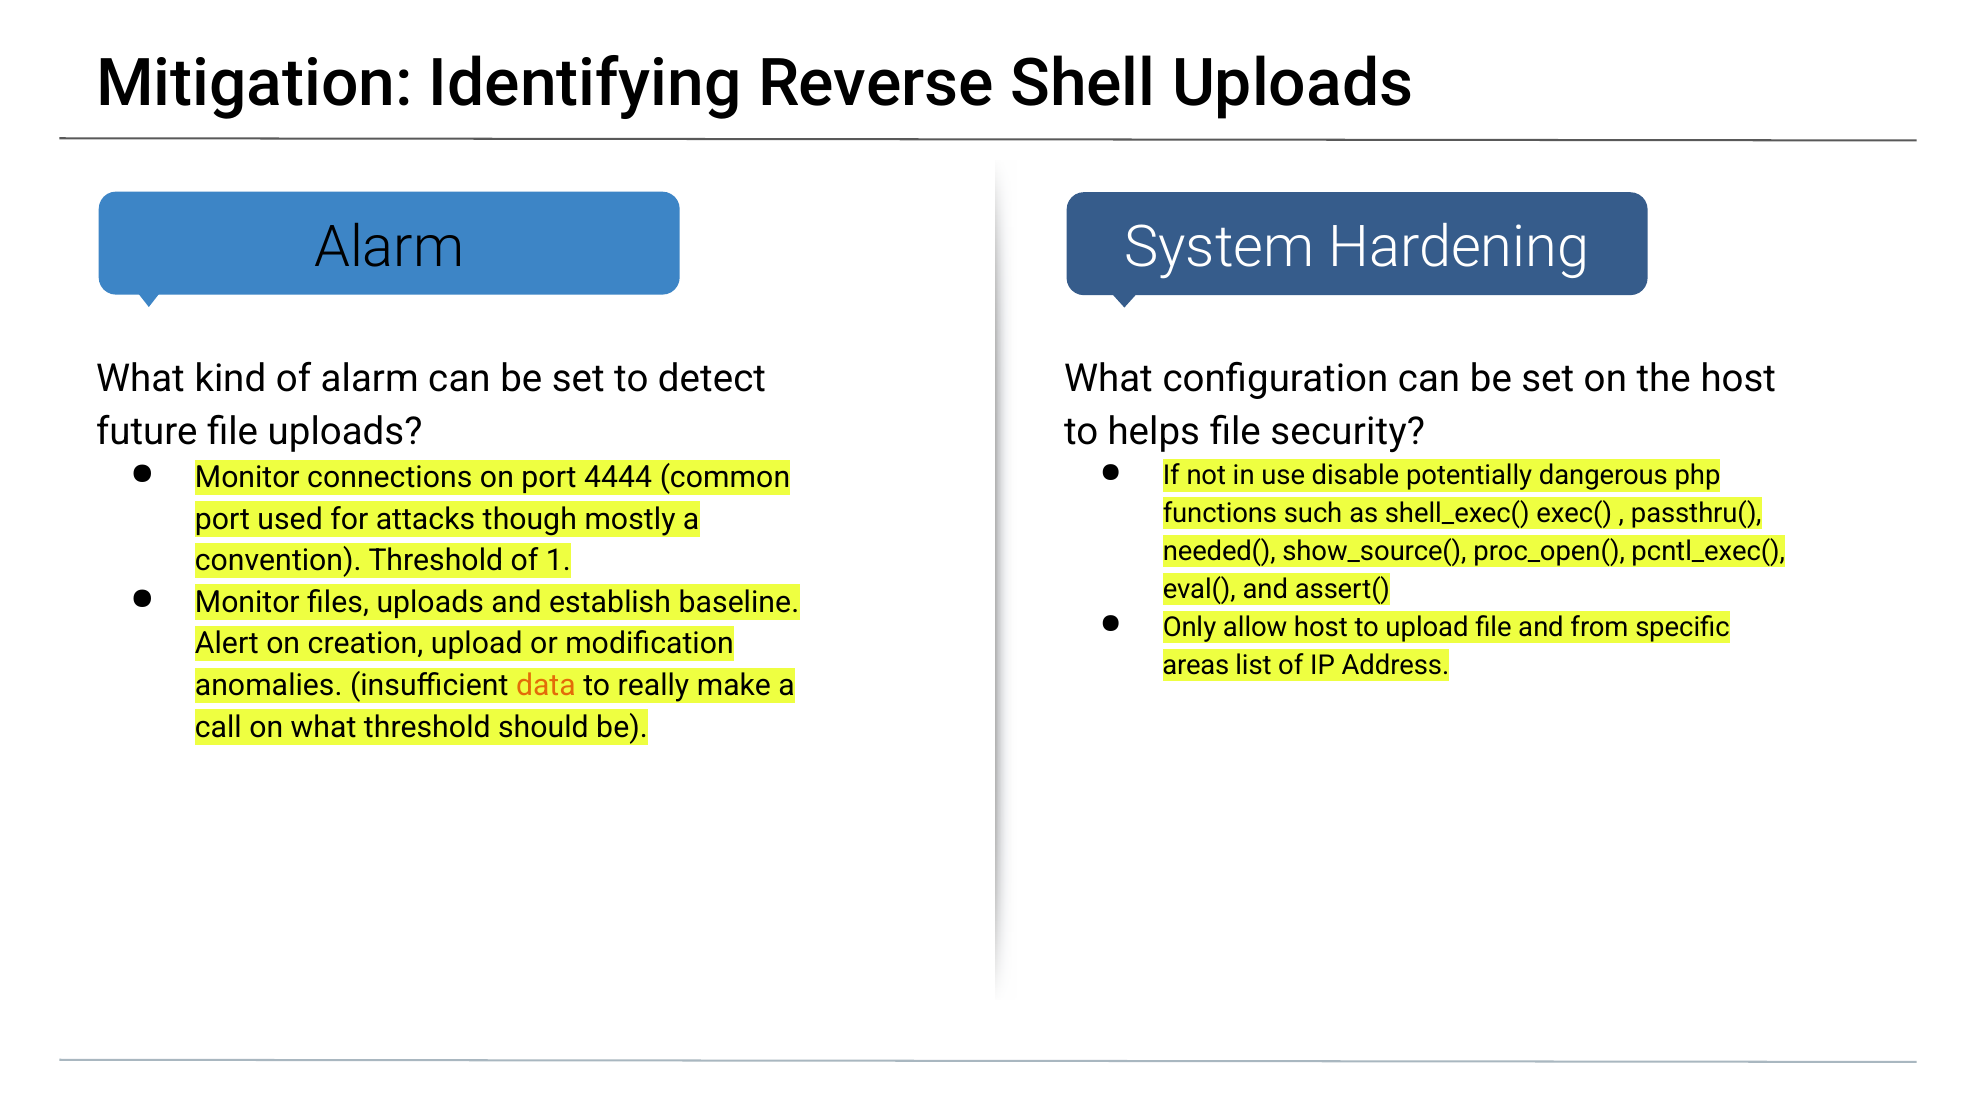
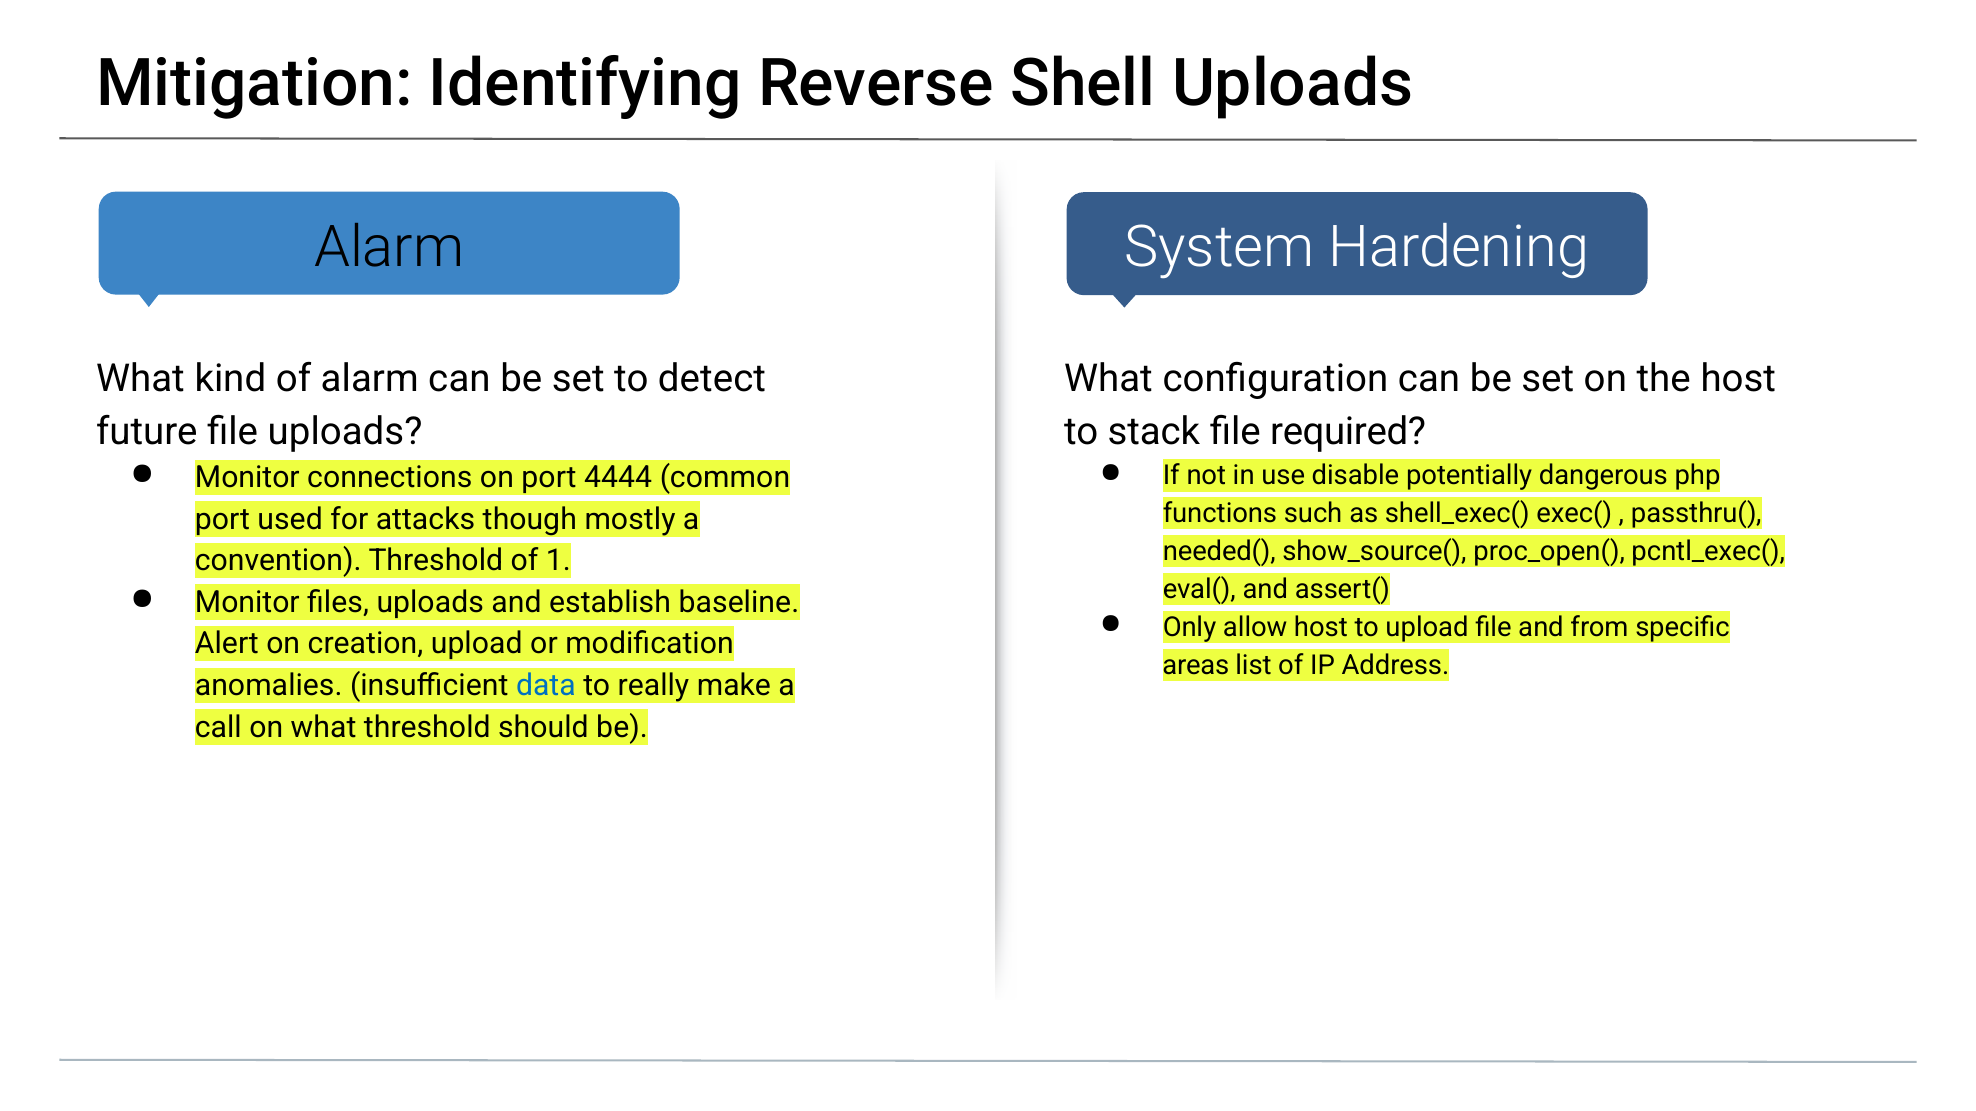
helps: helps -> stack (1154, 432)
security: security -> required (1348, 432)
data colour: orange -> blue (546, 686)
